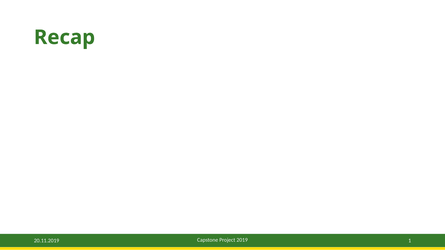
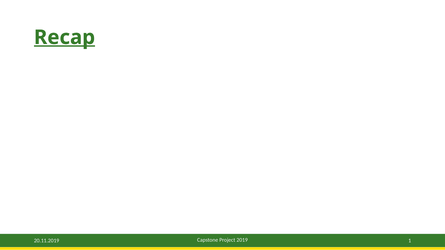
Recap underline: none -> present (65, 37)
